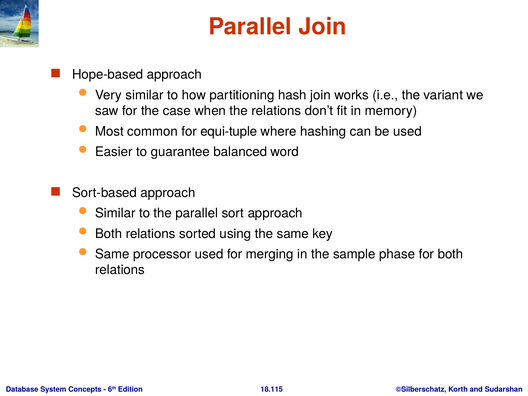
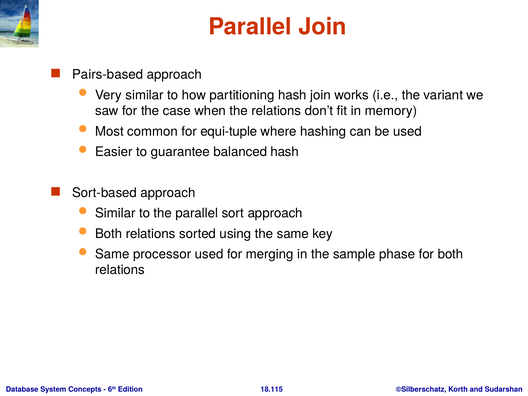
Hope-based: Hope-based -> Pairs-based (108, 75)
balanced word: word -> hash (285, 152)
